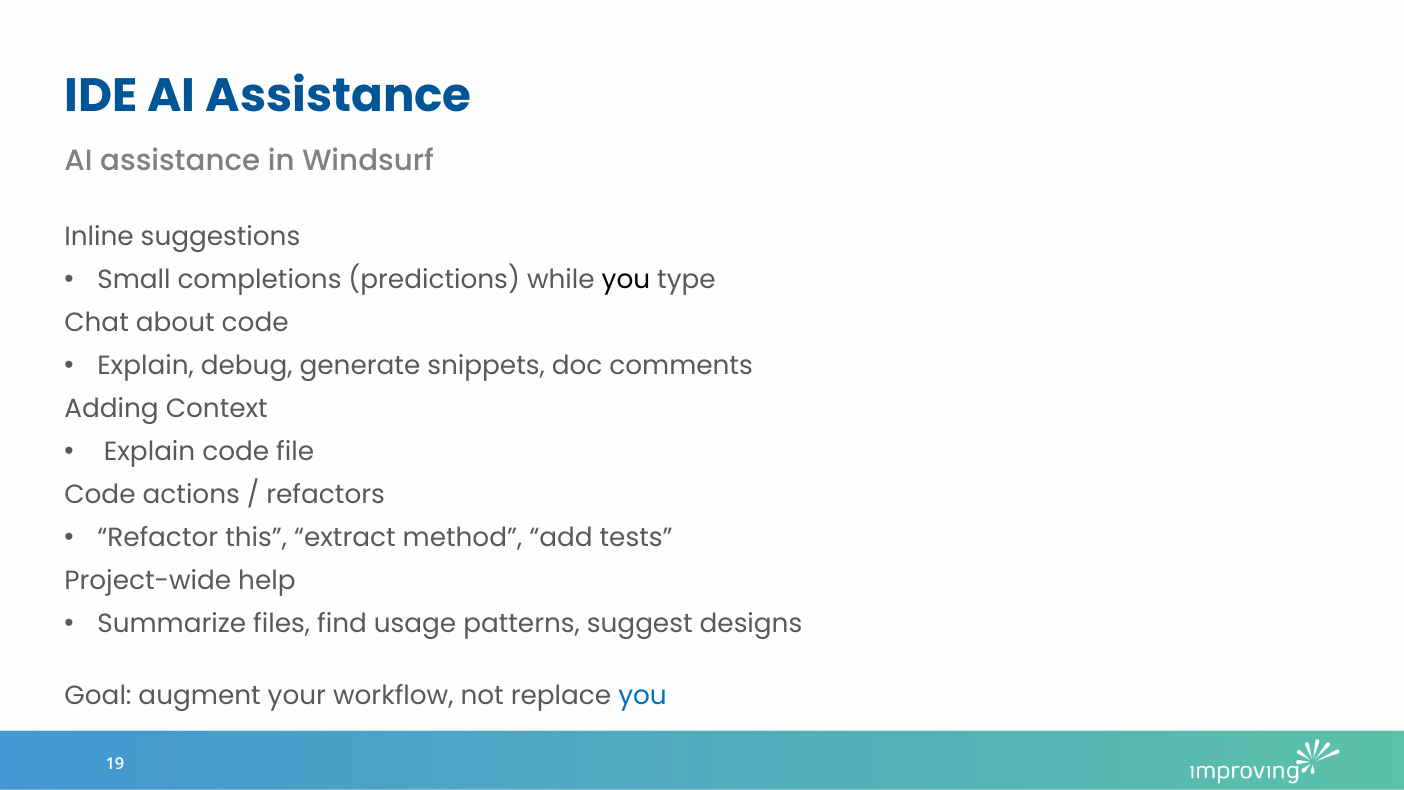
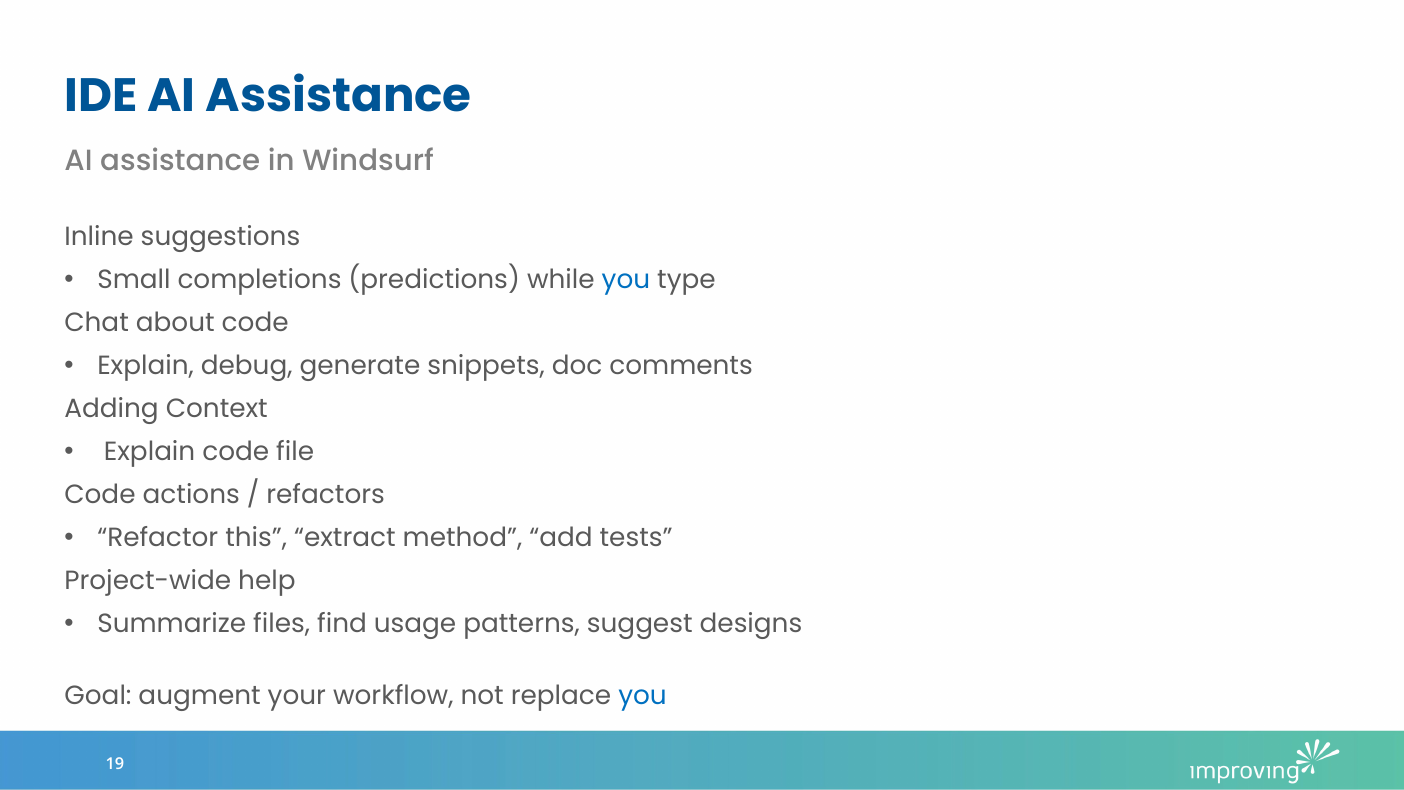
you colour: black -> blue (626, 280)
